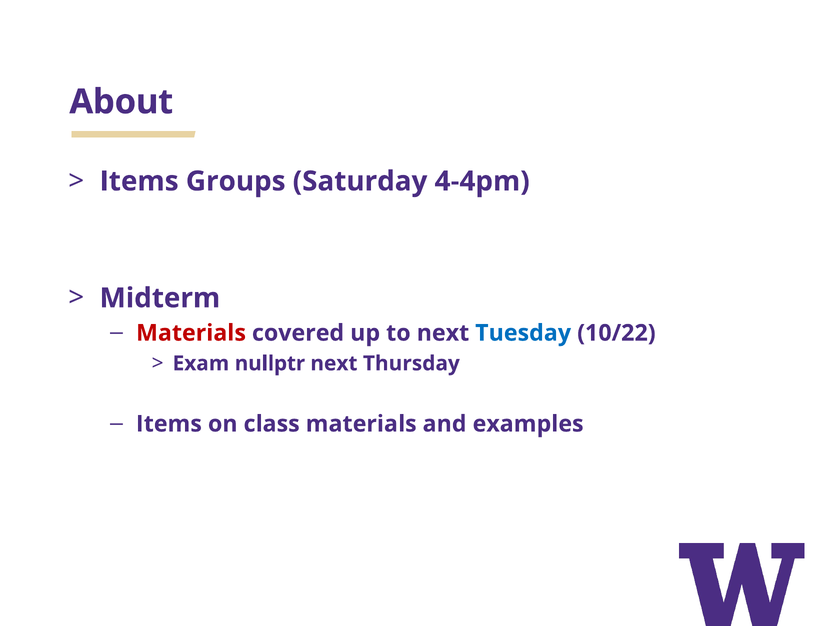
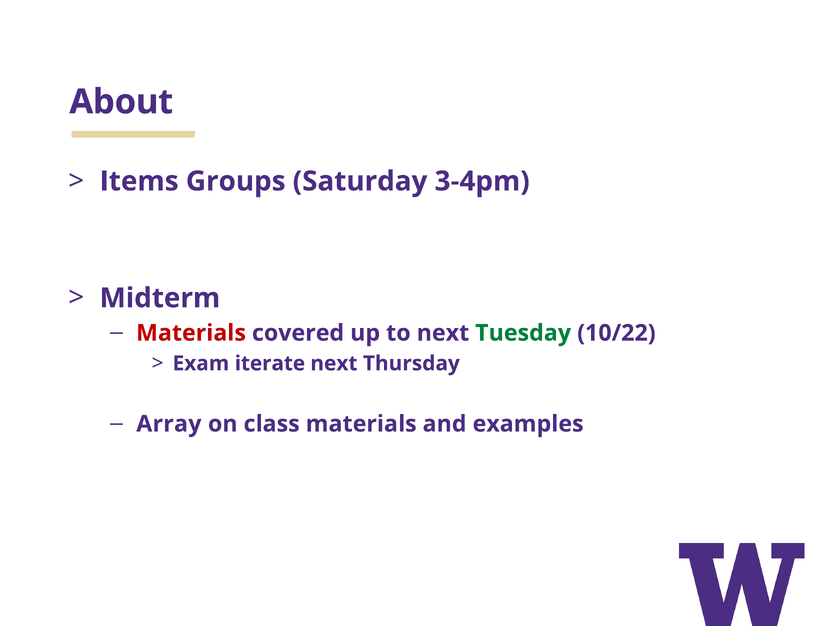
4-4pm: 4-4pm -> 3-4pm (482, 181)
Tuesday colour: blue -> green (523, 333)
nullptr: nullptr -> iterate (270, 363)
Items: Items -> Array (169, 424)
